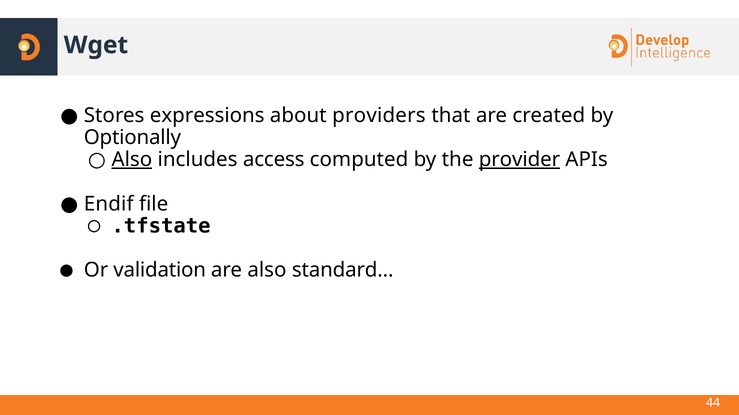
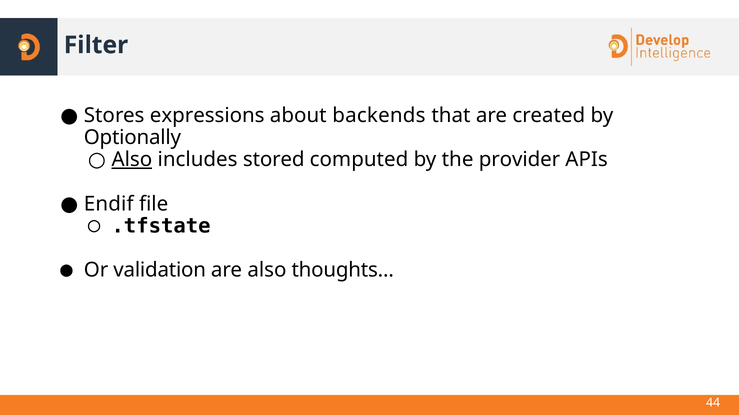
Wget: Wget -> Filter (96, 45)
providers: providers -> backends (379, 115)
access: access -> stored (274, 160)
provider underline: present -> none (519, 160)
standard…: standard… -> thoughts… (343, 271)
